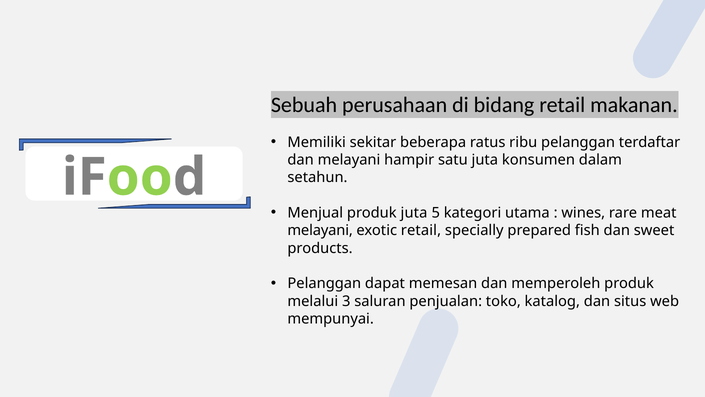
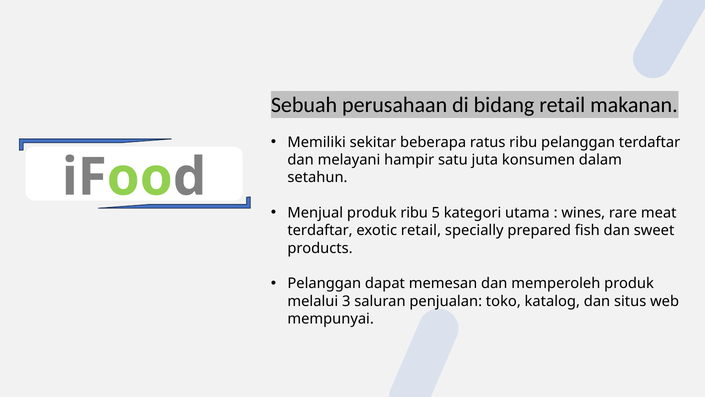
produk juta: juta -> ribu (414, 213)
melayani: melayani -> terdaftar (320, 230)
